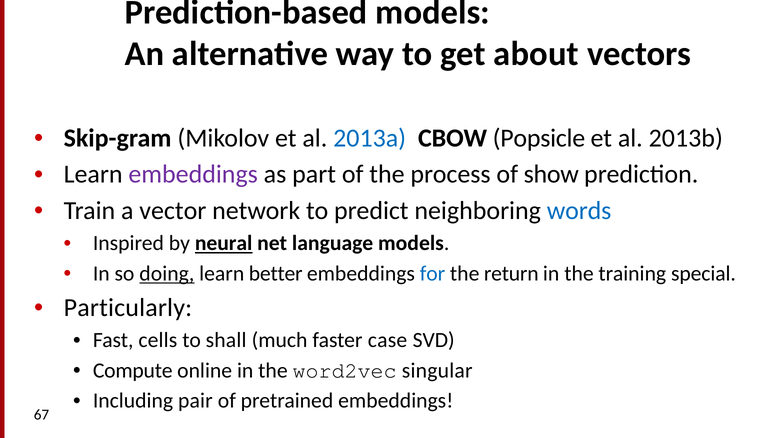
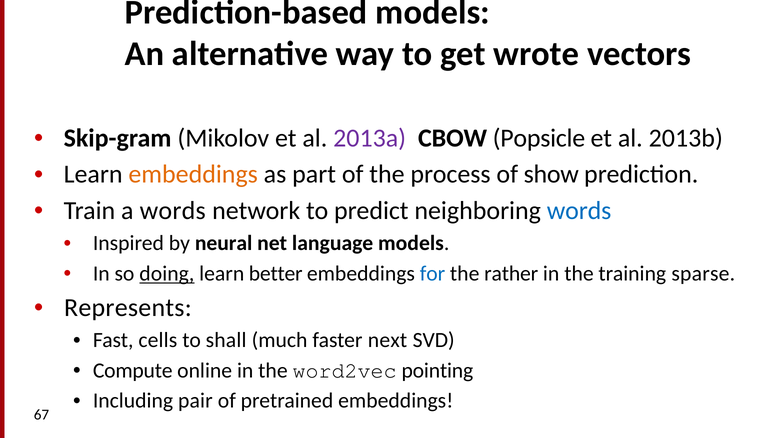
about: about -> wrote (536, 54)
2013a colour: blue -> purple (370, 138)
embeddings colour: purple -> orange (193, 174)
a vector: vector -> words (173, 211)
neural underline: present -> none (224, 243)
return: return -> rather (511, 274)
special: special -> sparse (703, 274)
Particularly: Particularly -> Represents (128, 308)
case: case -> next (388, 340)
singular: singular -> pointing (437, 371)
